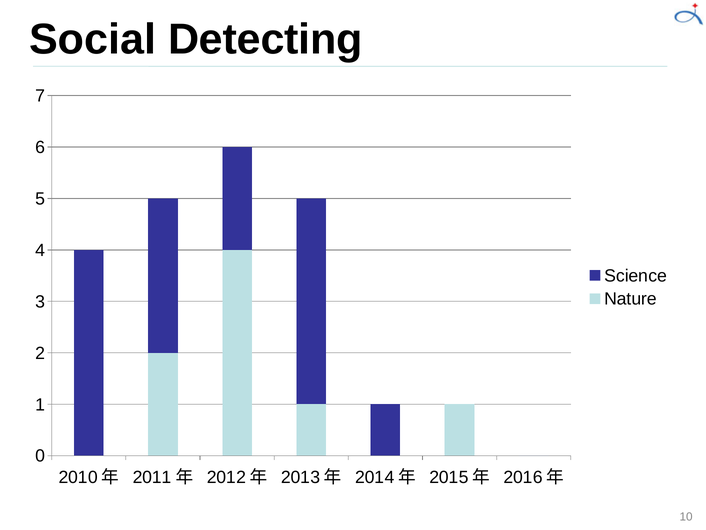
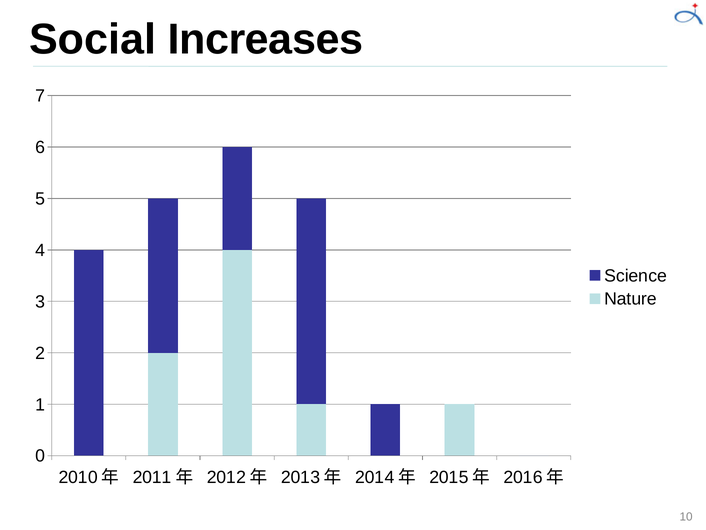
Detecting: Detecting -> Increases (265, 39)
